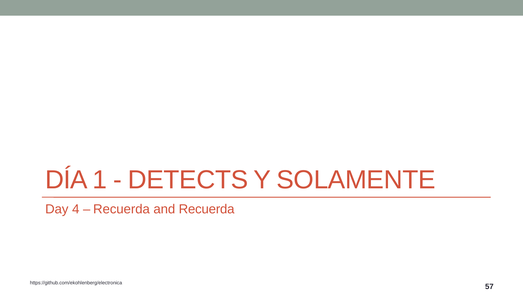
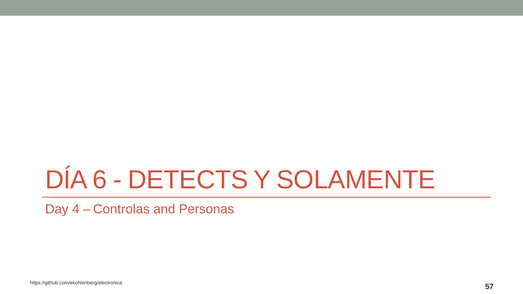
1: 1 -> 6 (100, 180)
Recuerda: Recuerda -> Controlas (121, 209)
and Recuerda: Recuerda -> Personas (207, 209)
